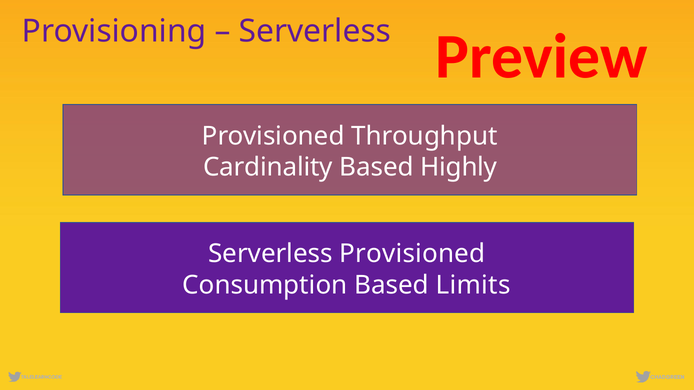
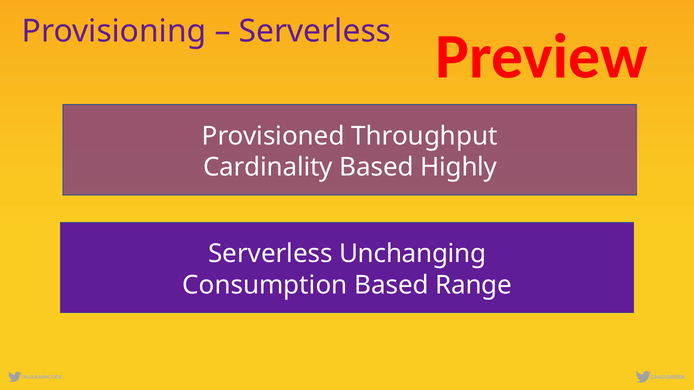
Provisioned: Provisioned -> Unchanging (413, 254)
Limits: Limits -> Range (474, 285)
